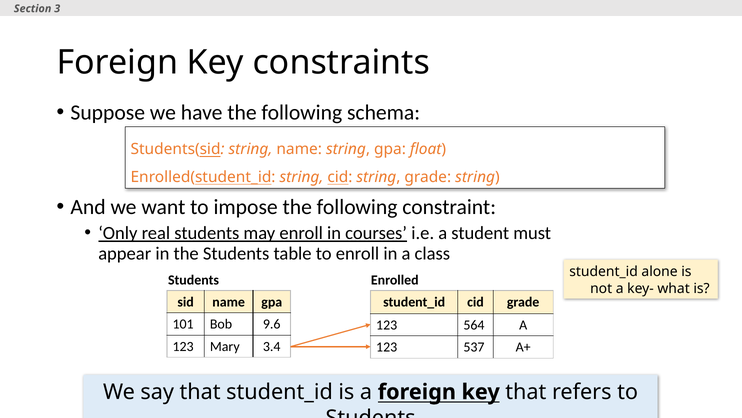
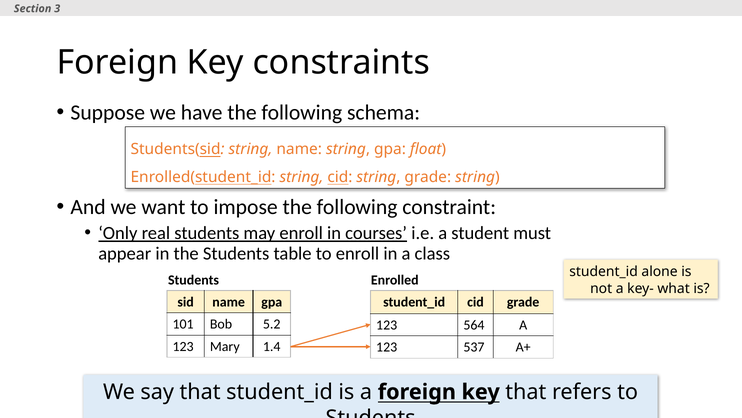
9.6: 9.6 -> 5.2 (272, 324)
3.4: 3.4 -> 1.4 (272, 346)
